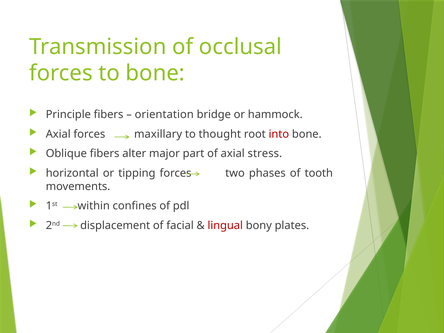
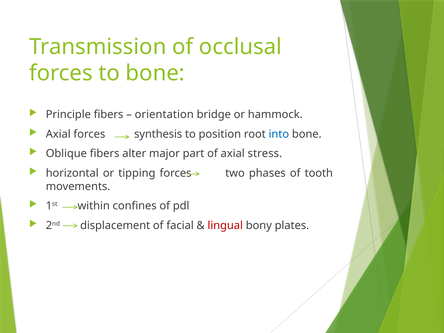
maxillary: maxillary -> synthesis (158, 134)
thought: thought -> position (220, 134)
into colour: red -> blue (279, 134)
